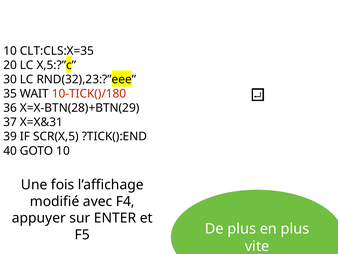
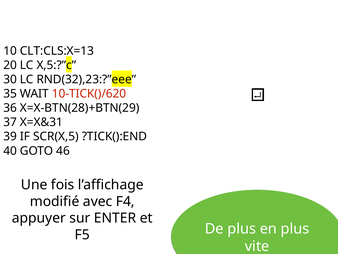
CLT:CLS:X=35: CLT:CLS:X=35 -> CLT:CLS:X=13 (57, 51)
10-TICK()/180: 10-TICK()/180 -> 10-TICK()/620 (89, 94)
GOTO 10: 10 -> 46 (63, 151)
